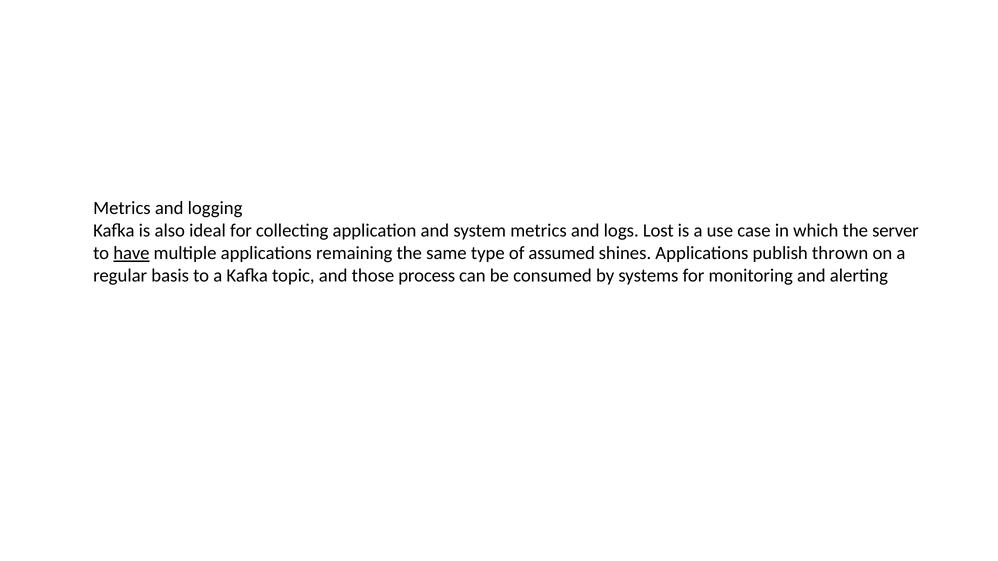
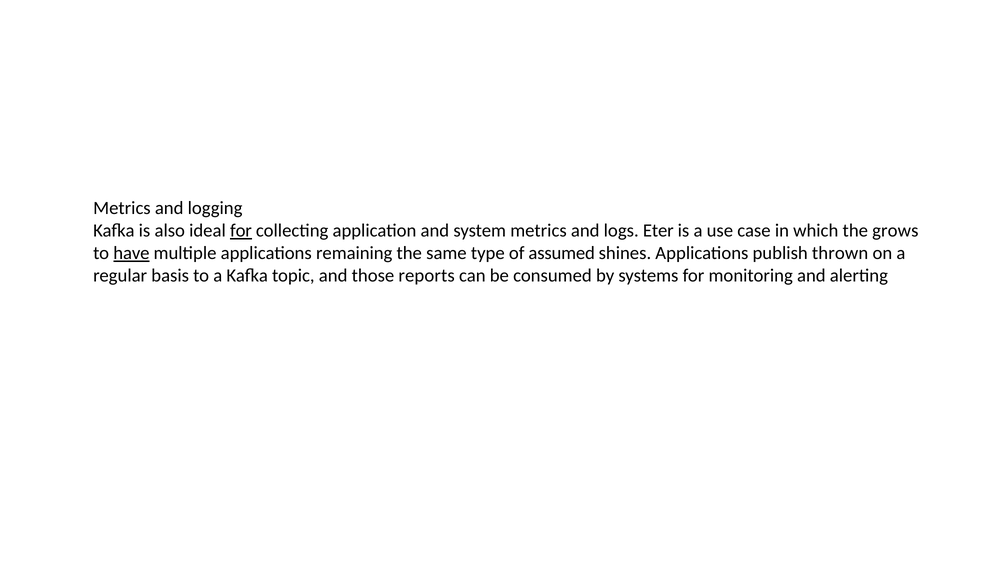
for underline: none -> present (241, 231)
Lost: Lost -> Eter (658, 231)
server: server -> grows (895, 231)
process: process -> reports (427, 276)
